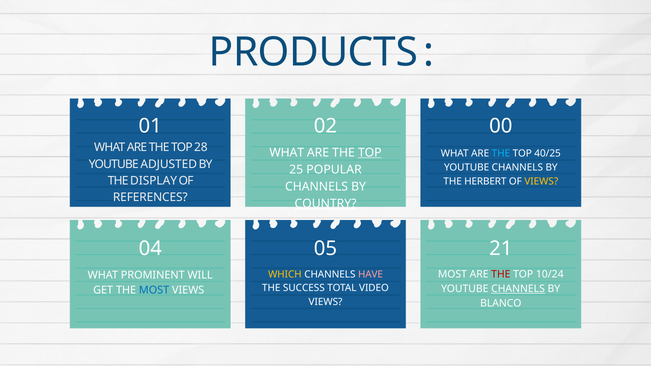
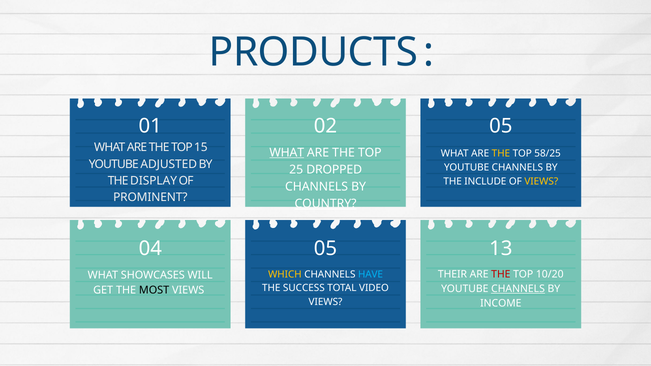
02 00: 00 -> 05 (501, 126)
28: 28 -> 15 (201, 148)
WHAT underline: none -> present (287, 153)
TOP underline: present -> none (370, 153)
THE colour: light blue -> yellow (501, 154)
40/25: 40/25 -> 58/25 (548, 154)
POPULAR: POPULAR -> DROPPED (334, 170)
HERBERT: HERBERT -> INCLUDE (485, 181)
REFERENCES: REFERENCES -> PROMINENT (150, 198)
21: 21 -> 13 (501, 249)
MOST: MOST -> THEIR (452, 274)
10/24: 10/24 -> 10/20 (550, 274)
HAVE colour: pink -> light blue (370, 274)
PROMINENT: PROMINENT -> SHOWCASES (153, 275)
MOST colour: blue -> black (154, 290)
BLANCO: BLANCO -> INCOME (501, 304)
